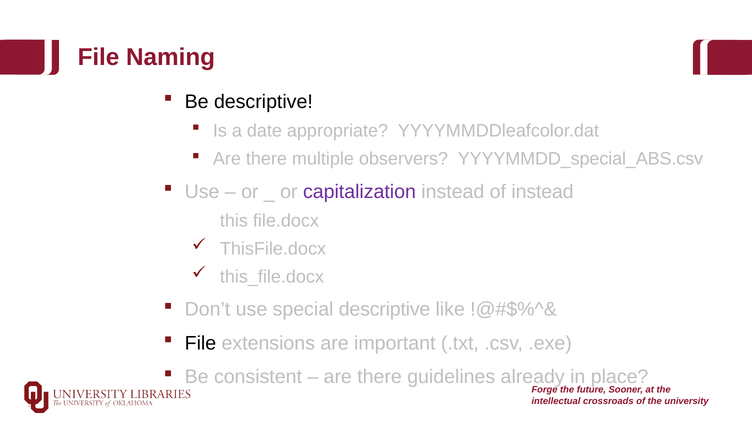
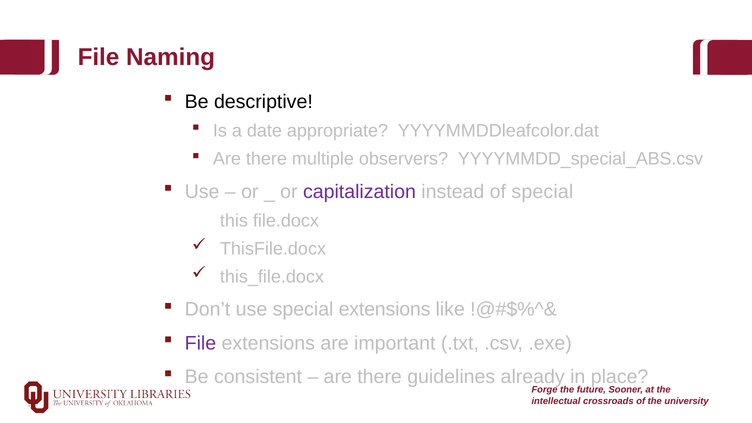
of instead: instead -> special (542, 192)
special descriptive: descriptive -> extensions (385, 310)
File colour: black -> purple (200, 343)
